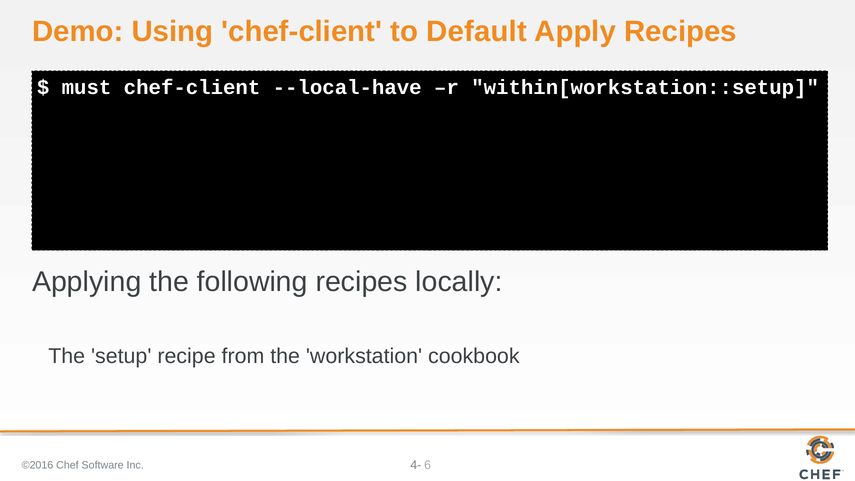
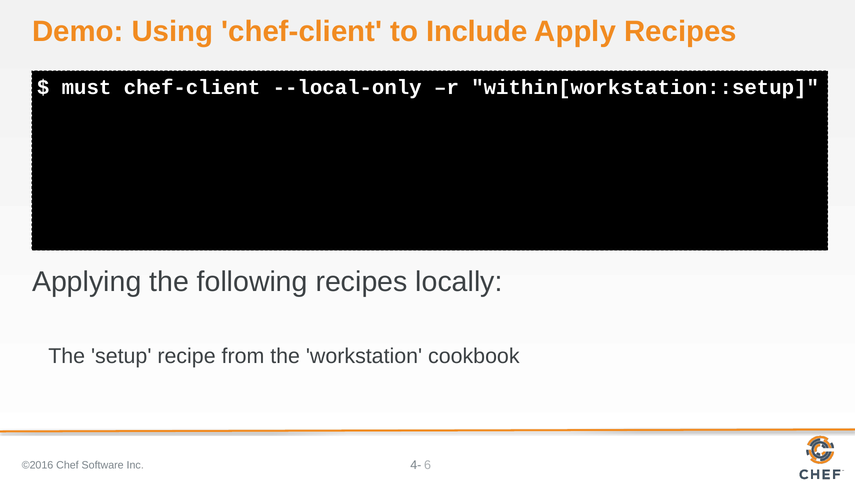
Default: Default -> Include (477, 32)
--local-have: --local-have -> --local-only (347, 87)
